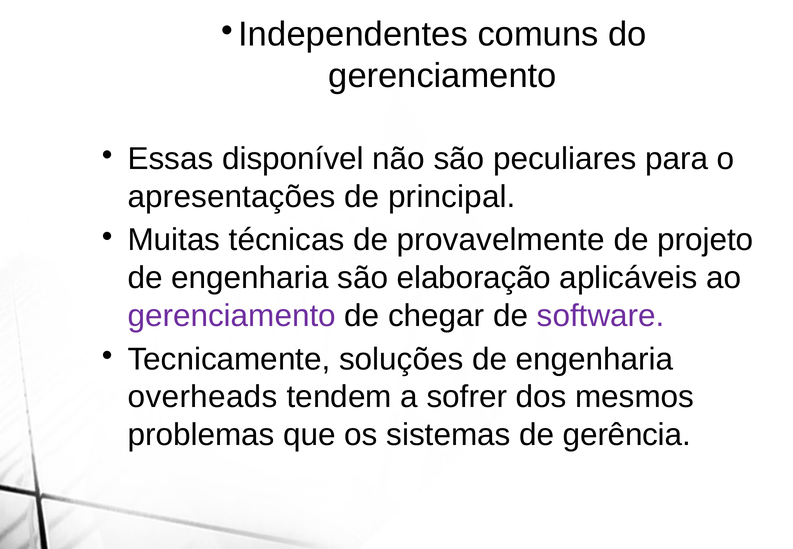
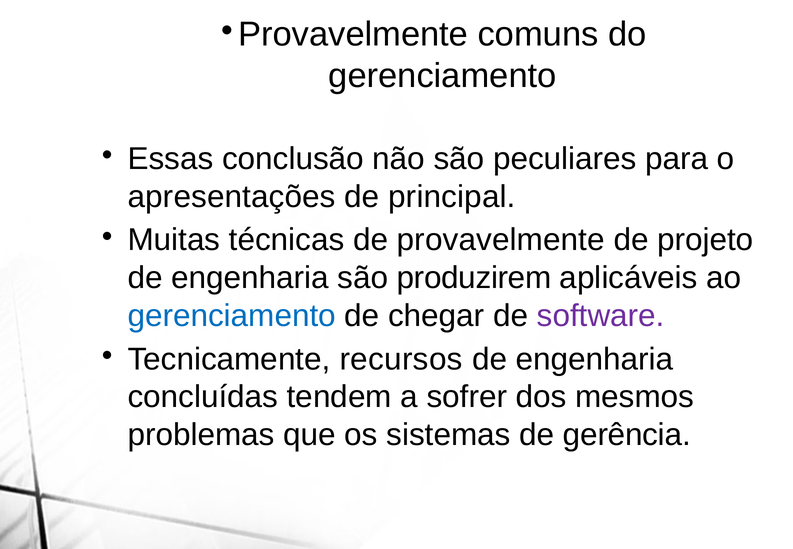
Independentes: Independentes -> Provavelmente (353, 35)
disponível: disponível -> conclusão (293, 159)
elaboração: elaboração -> produzirem (474, 278)
gerenciamento colour: purple -> blue (232, 316)
soluções: soluções -> recursos (401, 359)
overheads: overheads -> concluídas (203, 397)
